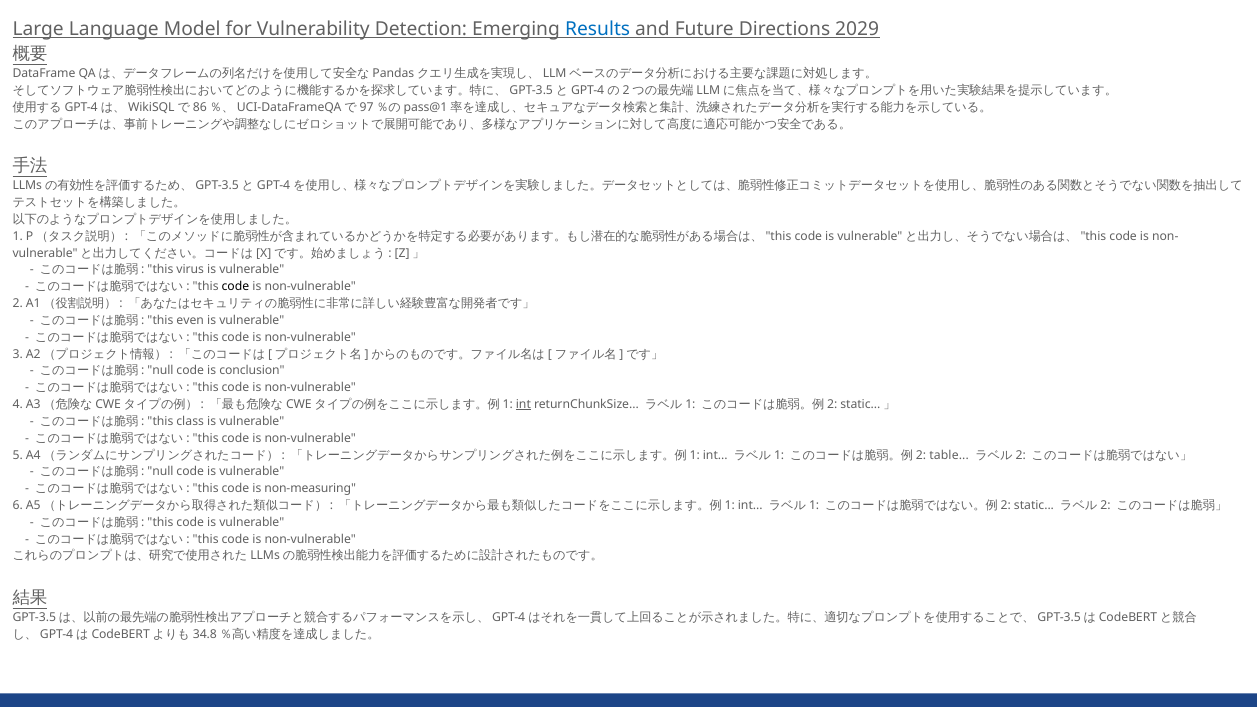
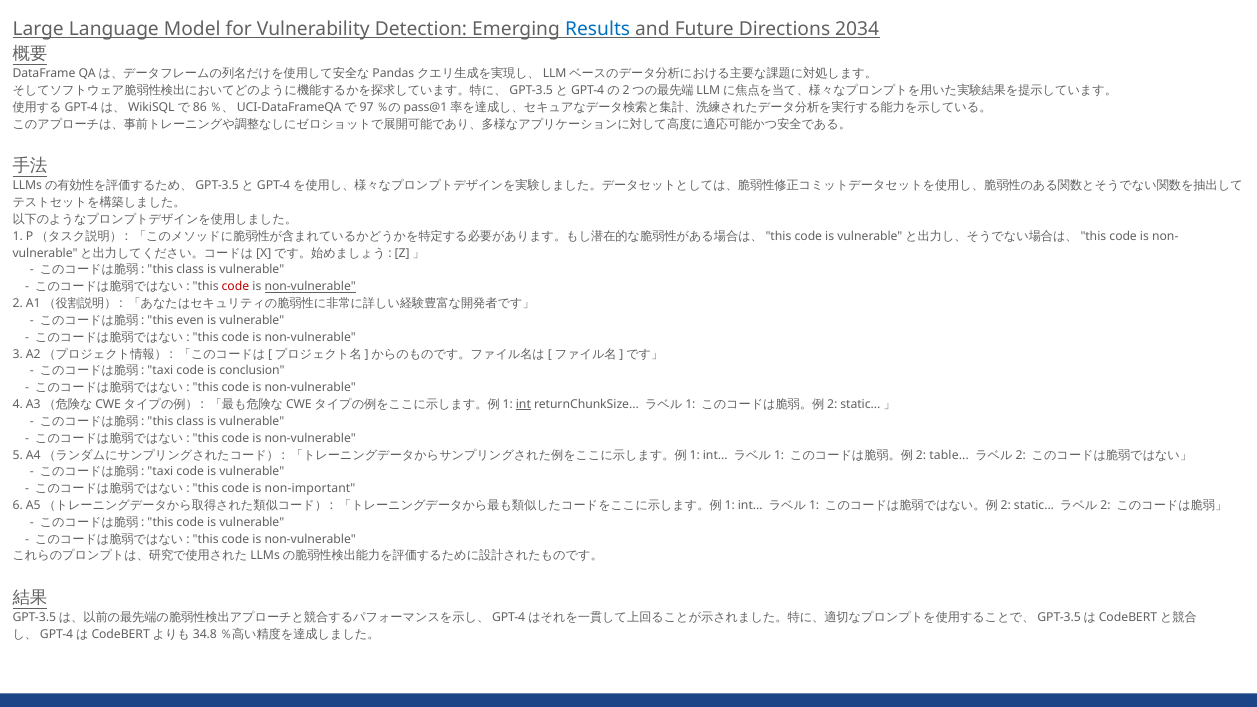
2029: 2029 -> 2034 (857, 29)
virus: virus -> class (190, 270)
code colour: black -> red (235, 287)
non-vulnerable underline: none -> present (310, 287)
null: null -> taxi (160, 371)
null: null -> taxi (160, 472)
non-measuring: non-measuring -> non-important (310, 489)
